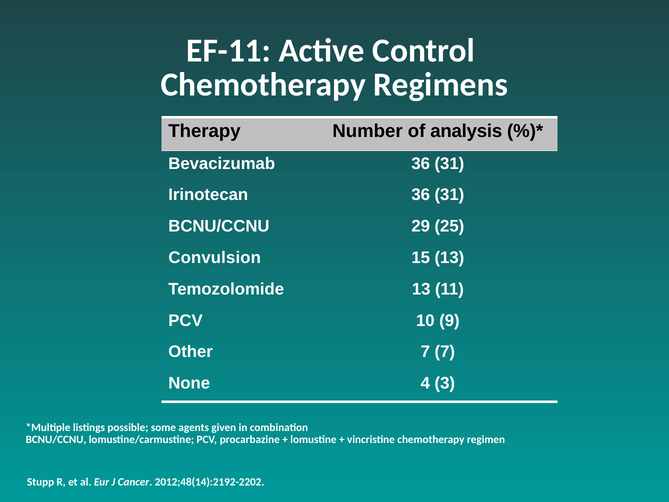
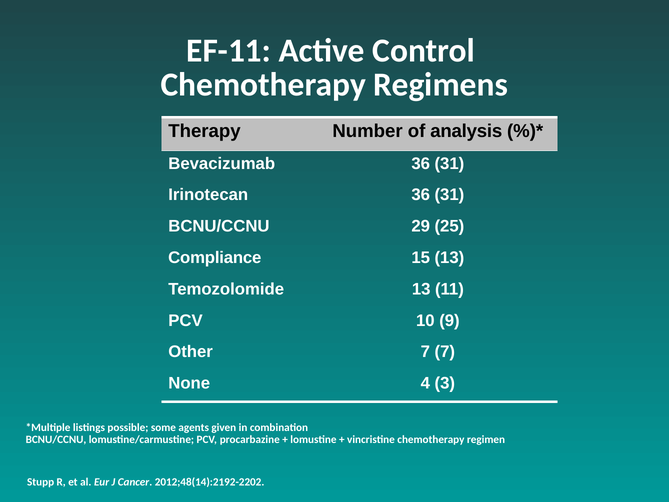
Convulsion: Convulsion -> Compliance (215, 258)
